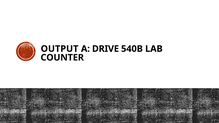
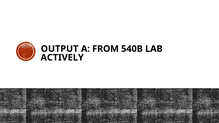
DRIVE: DRIVE -> FROM (106, 49)
COUNTER: COUNTER -> ACTIVELY (62, 58)
